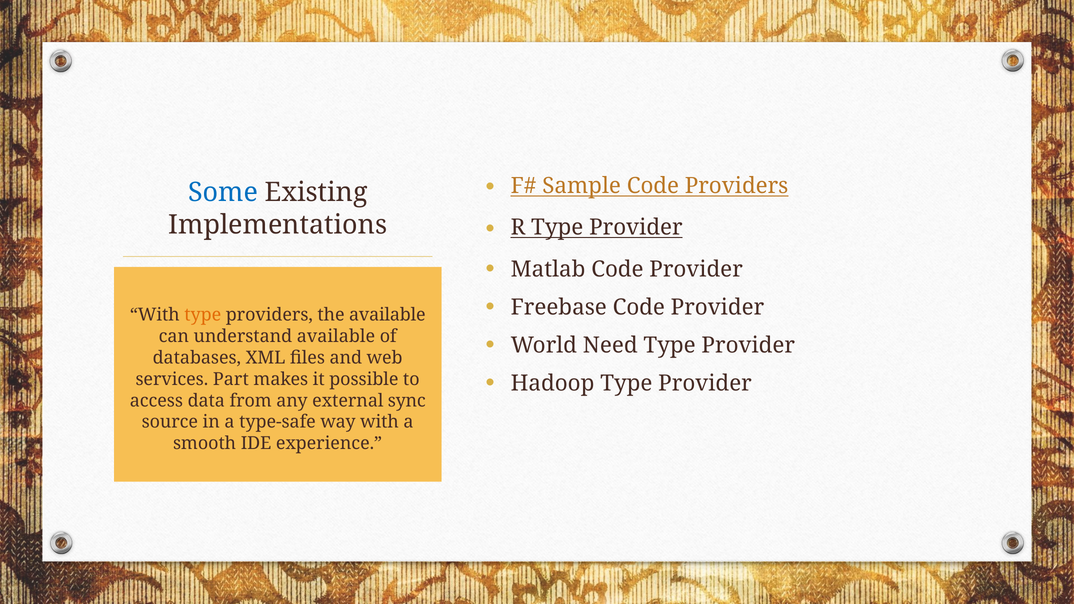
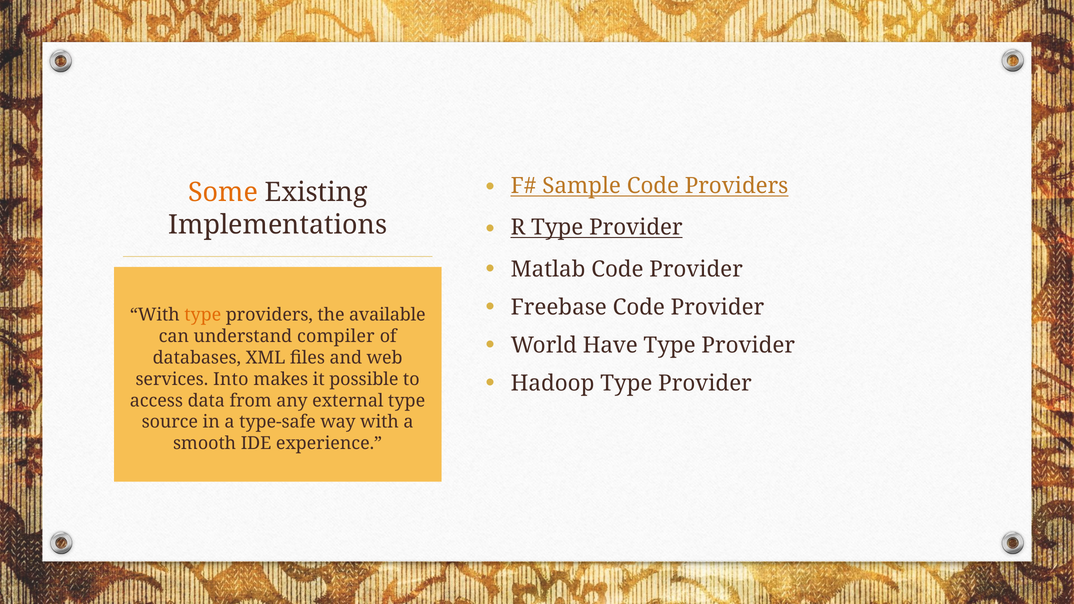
Some colour: blue -> orange (223, 193)
understand available: available -> compiler (336, 336)
Need: Need -> Have (610, 346)
Part: Part -> Into (231, 379)
external sync: sync -> type (407, 401)
